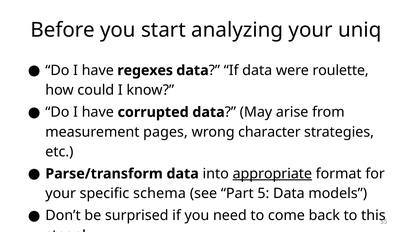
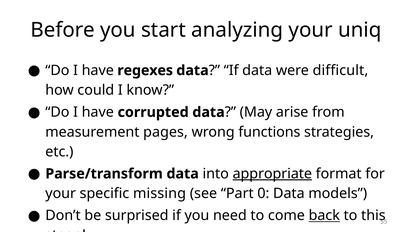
roulette: roulette -> difficult (340, 70)
character: character -> functions (269, 132)
schema: schema -> missing (160, 193)
5: 5 -> 0 (263, 193)
back underline: none -> present (324, 215)
